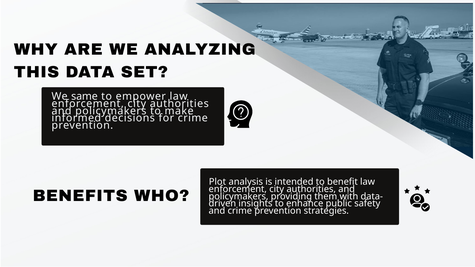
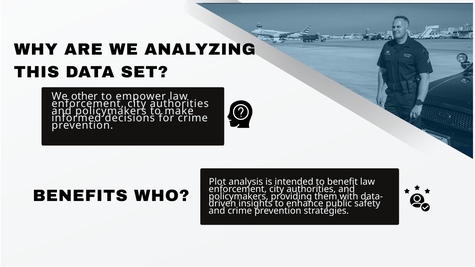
same: same -> other (84, 97)
